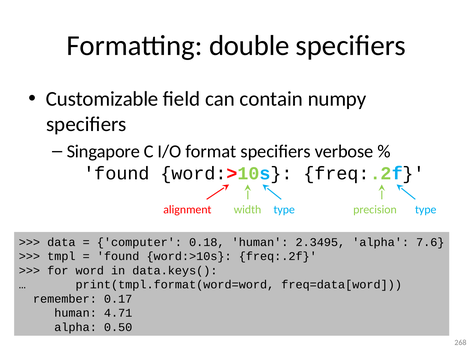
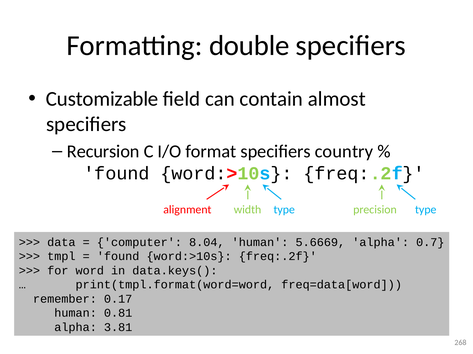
numpy: numpy -> almost (337, 99)
Singapore: Singapore -> Recursion (103, 152)
verbose: verbose -> country (344, 152)
0.18: 0.18 -> 8.04 (207, 243)
2.3495: 2.3495 -> 5.6669 (320, 243)
7.6: 7.6 -> 0.7 (430, 243)
4.71: 4.71 -> 0.81 (118, 314)
0.50: 0.50 -> 3.81 (118, 328)
